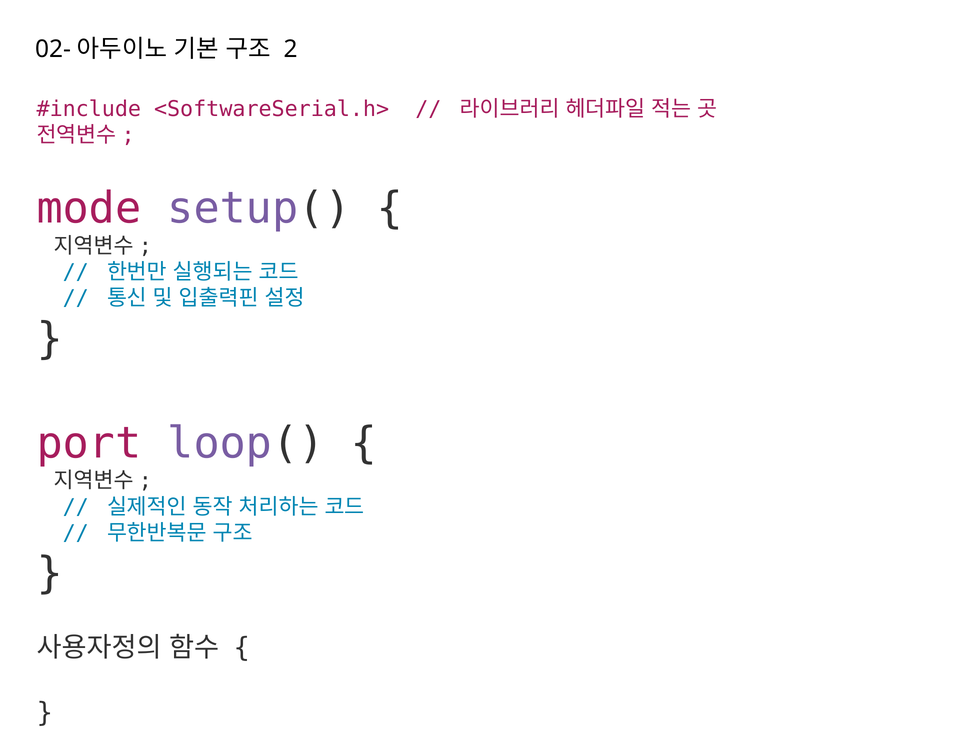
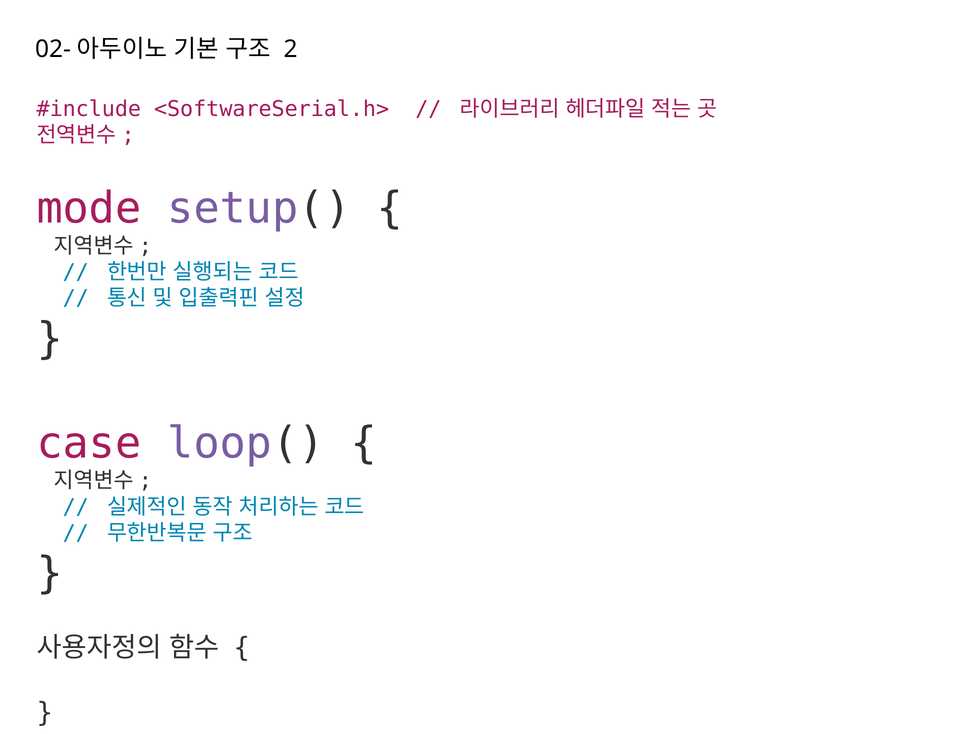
port: port -> case (89, 443)
